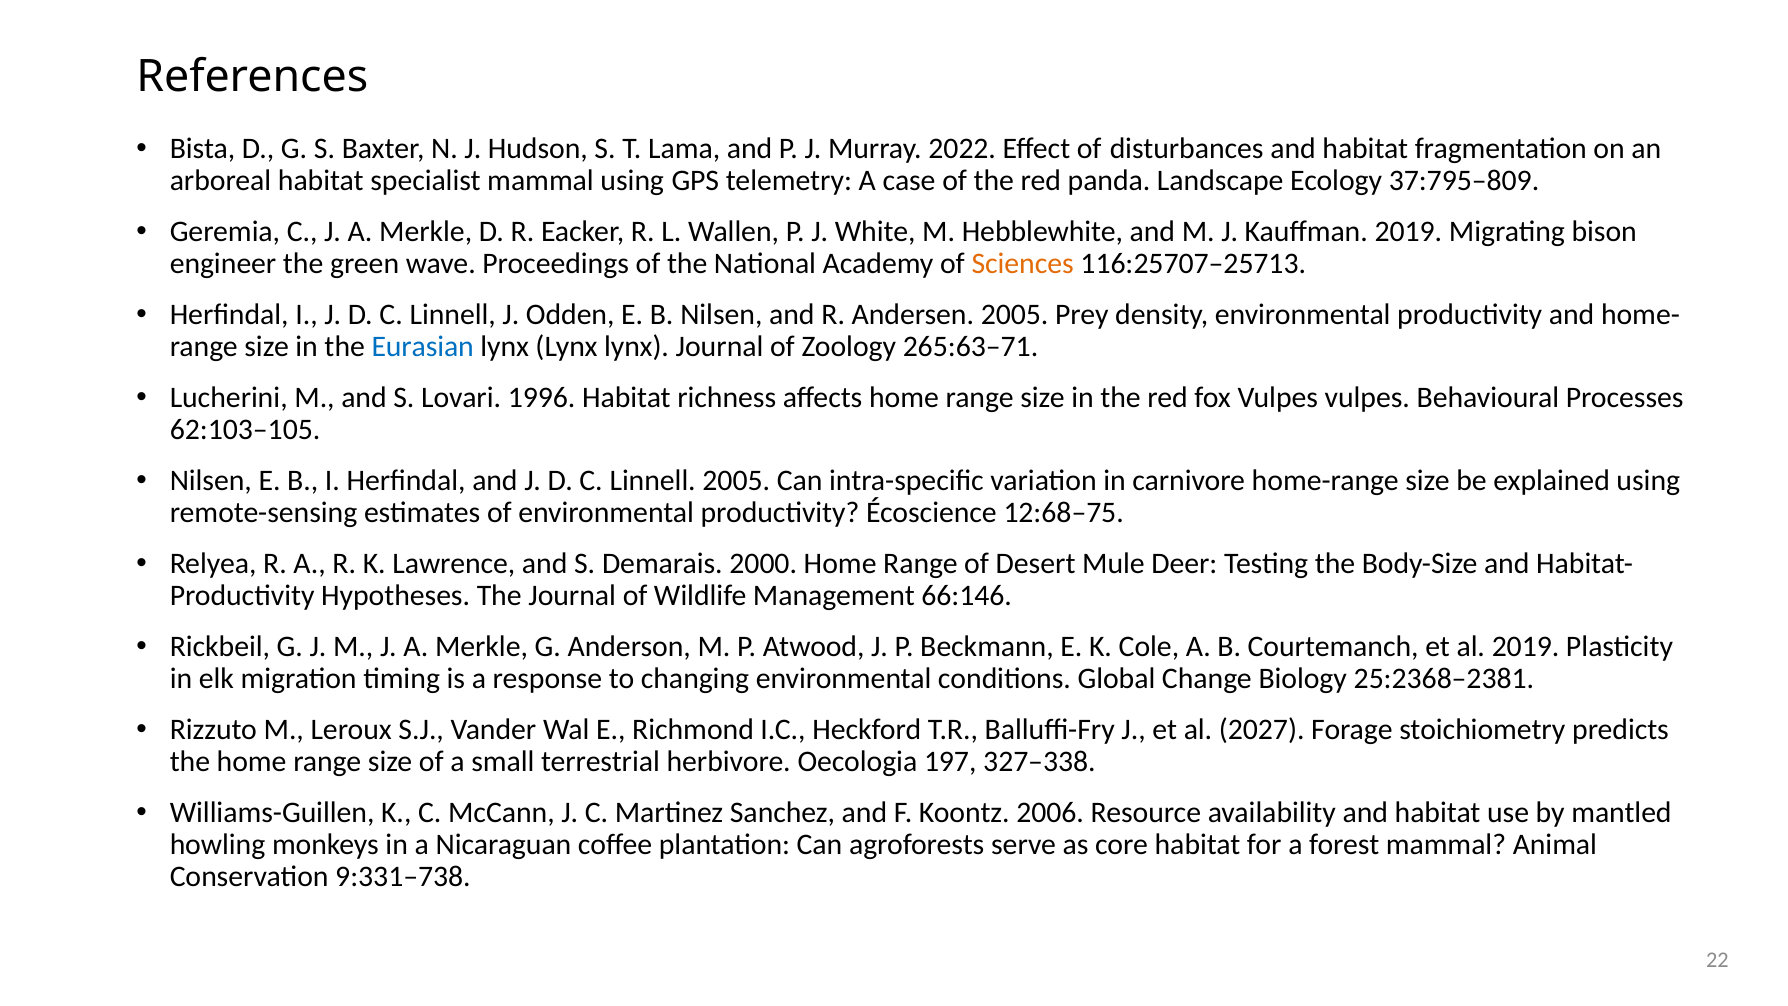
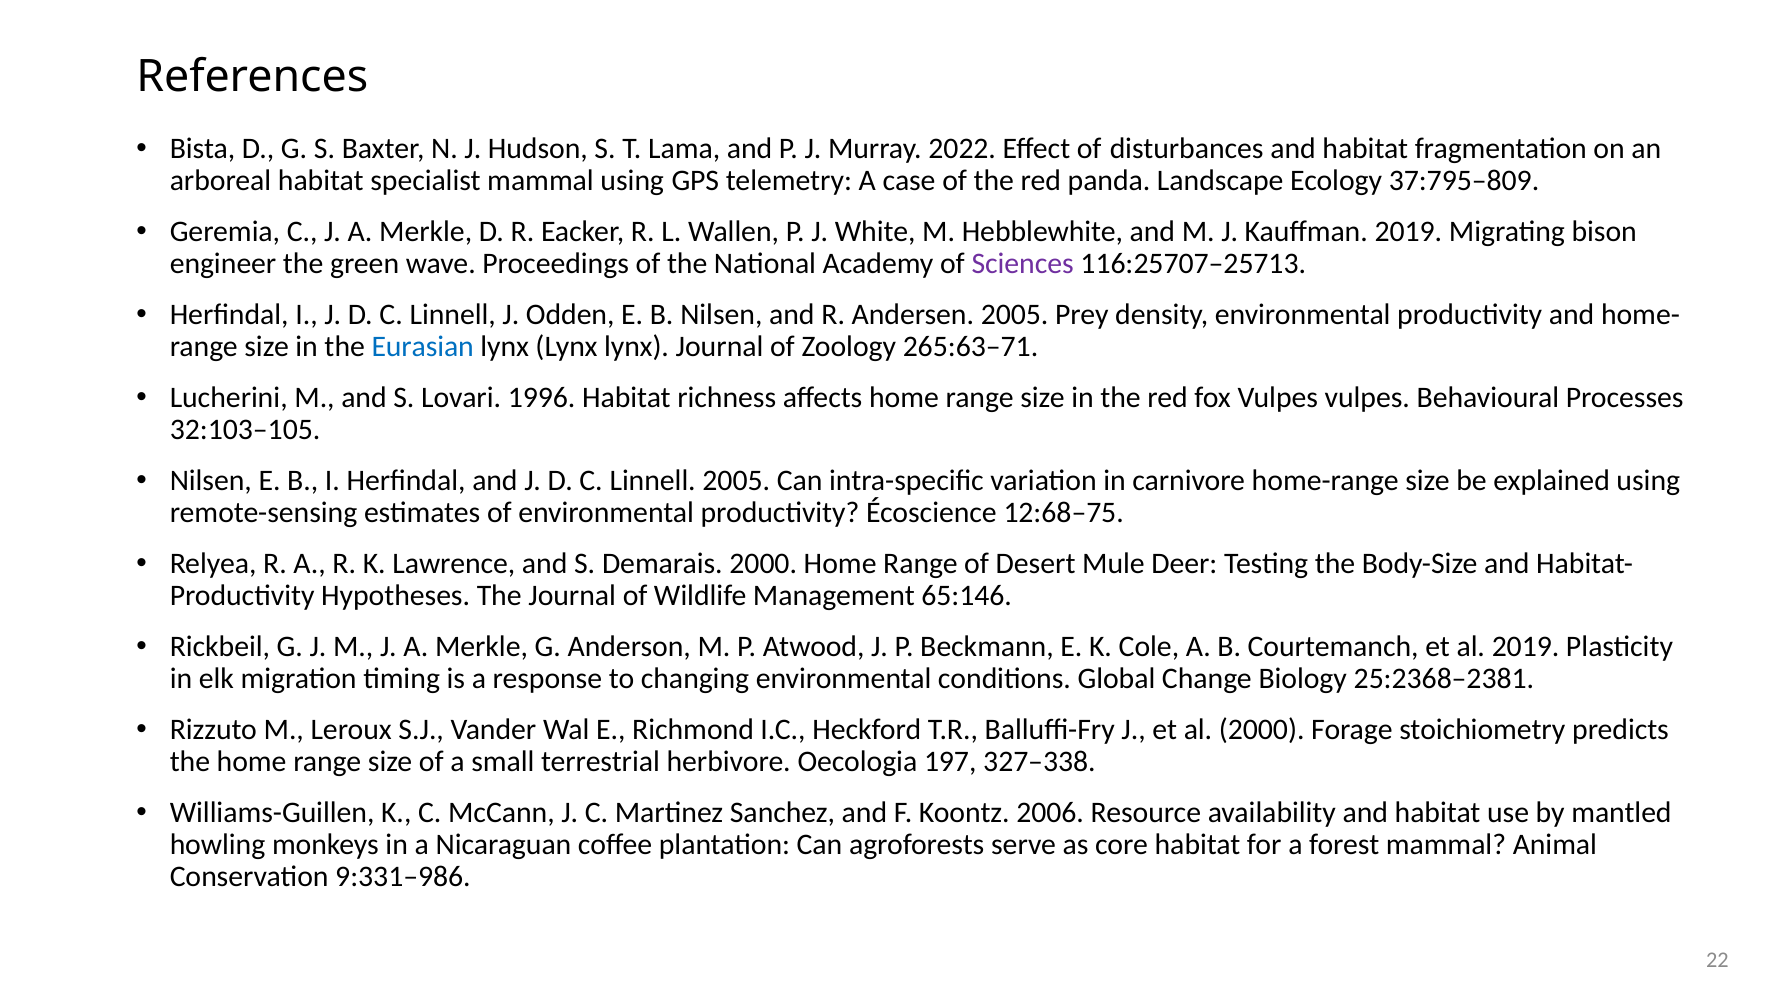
Sciences colour: orange -> purple (1023, 264)
62:103–105: 62:103–105 -> 32:103–105 (245, 430)
66:146: 66:146 -> 65:146 (967, 596)
al 2027: 2027 -> 2000 (1262, 729)
9:331–738: 9:331–738 -> 9:331–986 (403, 877)
